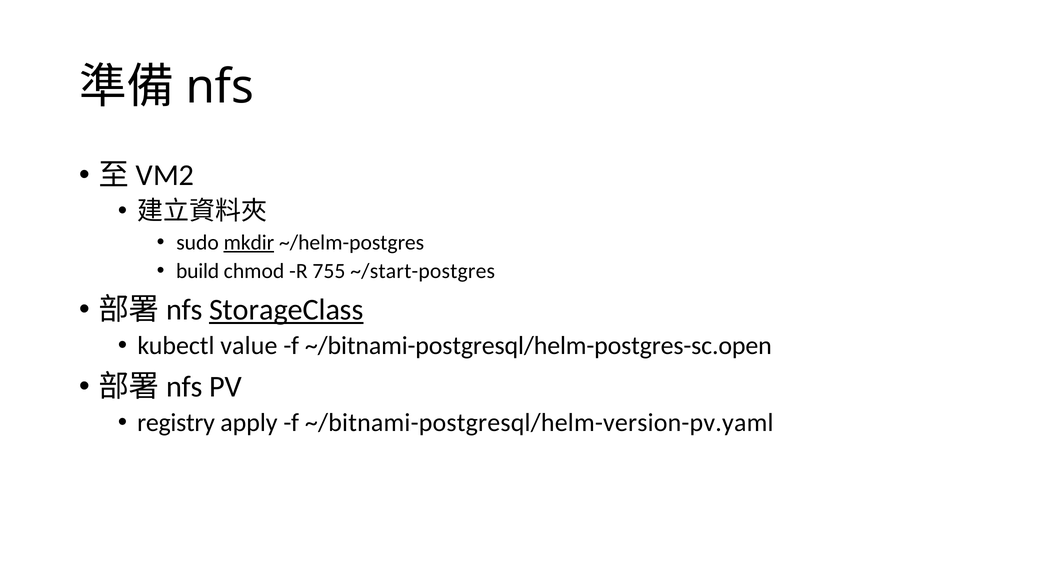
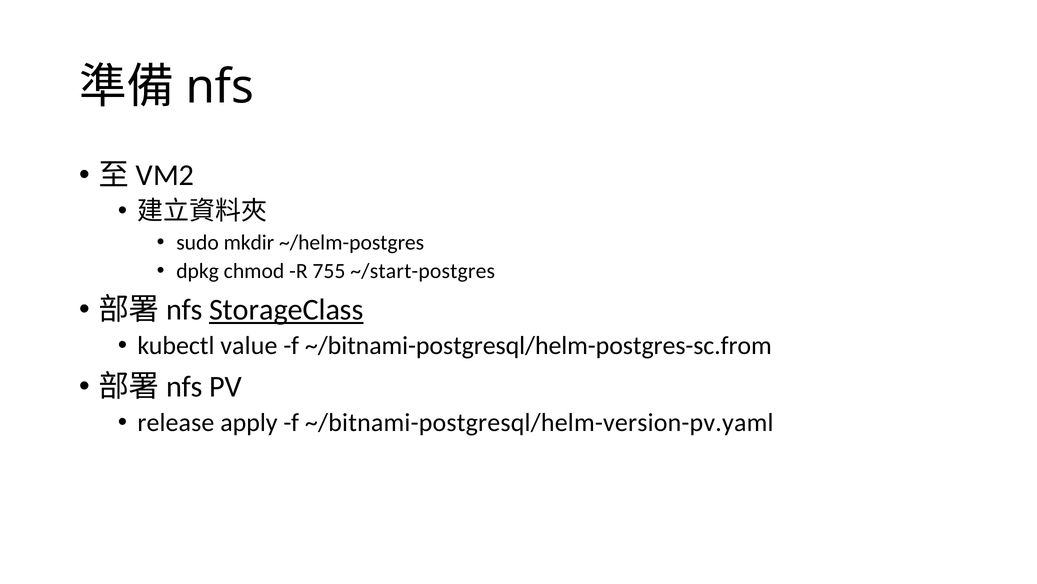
mkdir underline: present -> none (249, 242)
build: build -> dpkg (198, 271)
~/bitnami-postgresql/helm-postgres-sc.open: ~/bitnami-postgresql/helm-postgres-sc.open -> ~/bitnami-postgresql/helm-postgres-sc.from (538, 345)
registry: registry -> release (176, 422)
